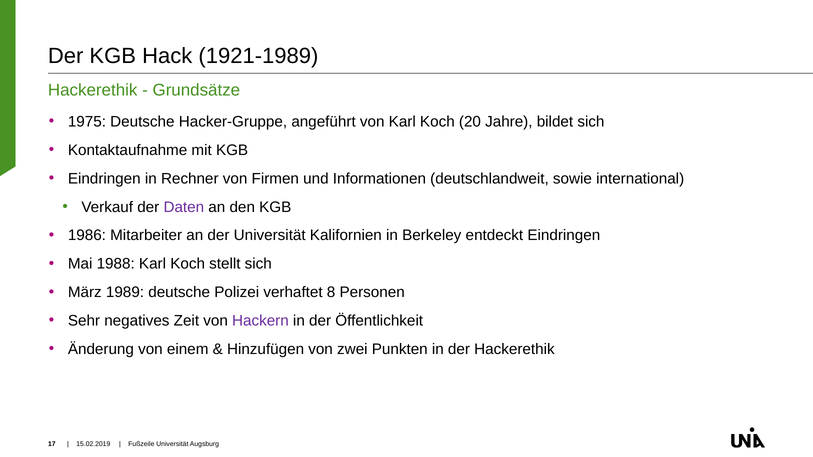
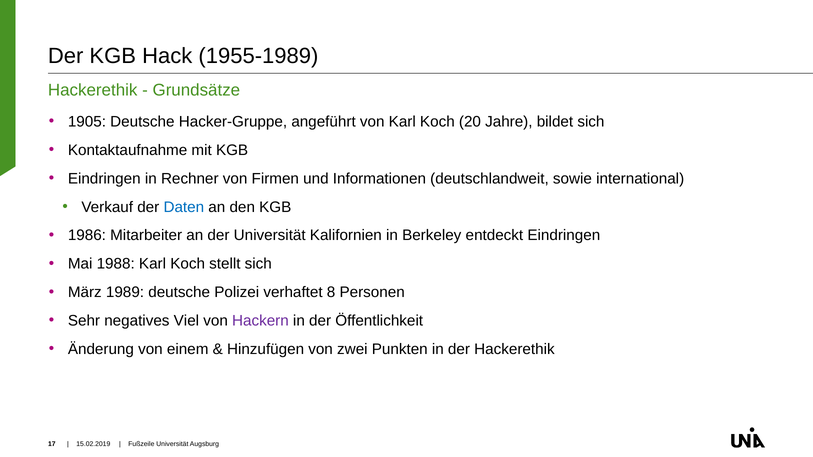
1921-1989: 1921-1989 -> 1955-1989 (258, 56)
1975: 1975 -> 1905 (87, 122)
Daten colour: purple -> blue (184, 207)
Zeit: Zeit -> Viel (186, 321)
